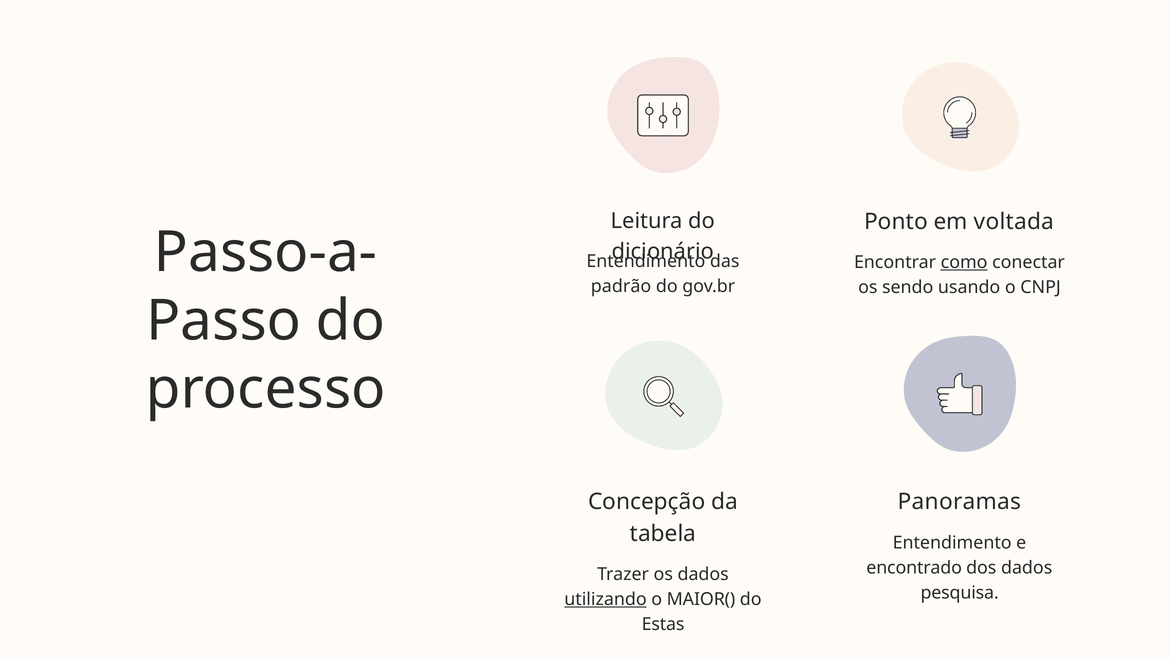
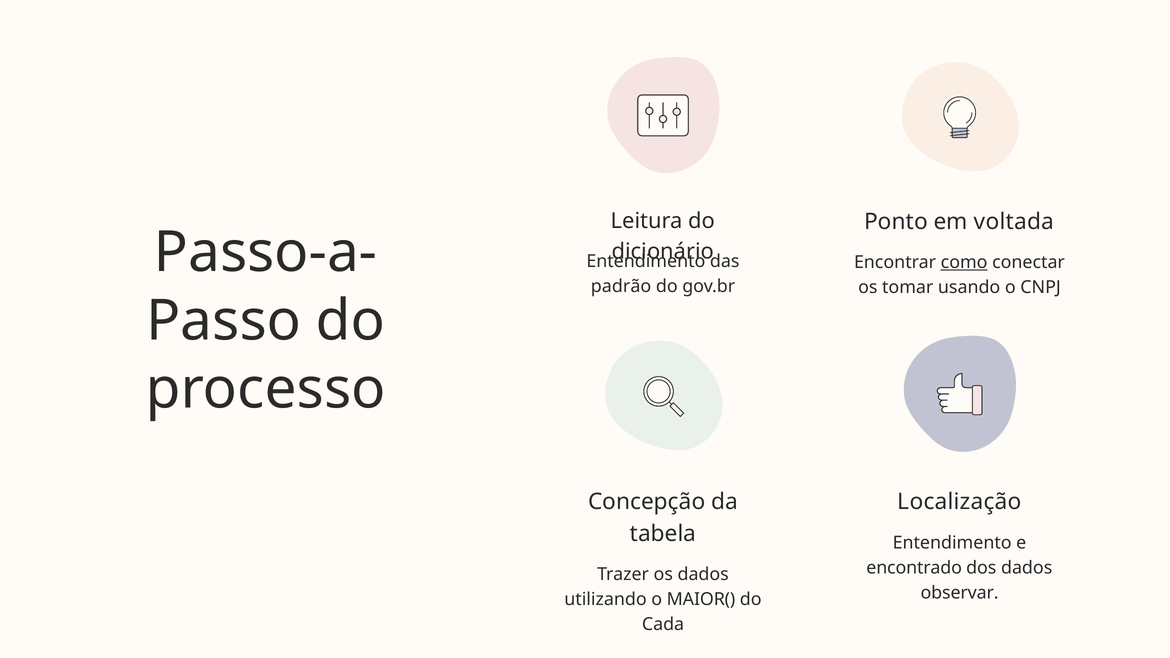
sendo: sendo -> tomar (908, 287)
Panoramas: Panoramas -> Localização (959, 502)
pesquisa: pesquisa -> observar (960, 593)
utilizando underline: present -> none (606, 599)
Estas: Estas -> Cada (663, 624)
